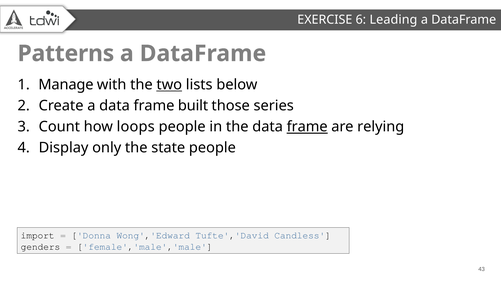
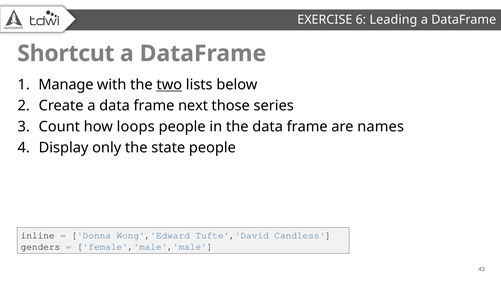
Patterns: Patterns -> Shortcut (66, 53)
built: built -> next (193, 106)
frame underline: present -> none (307, 127)
relying: relying -> names (381, 127)
import: import -> inline (38, 235)
